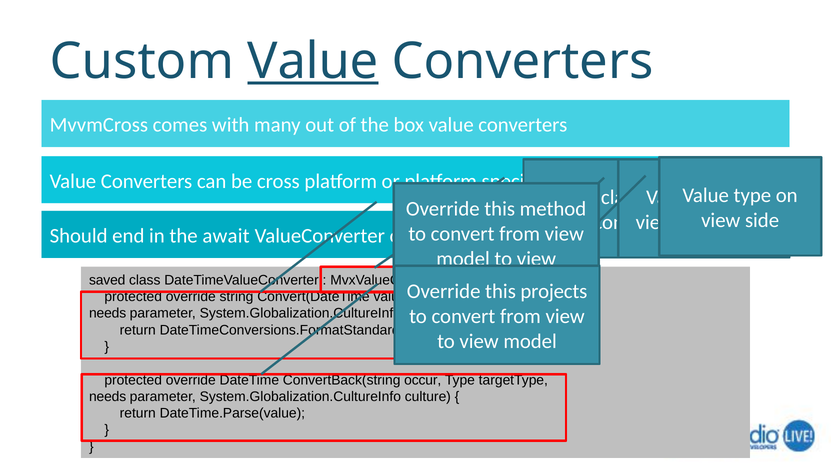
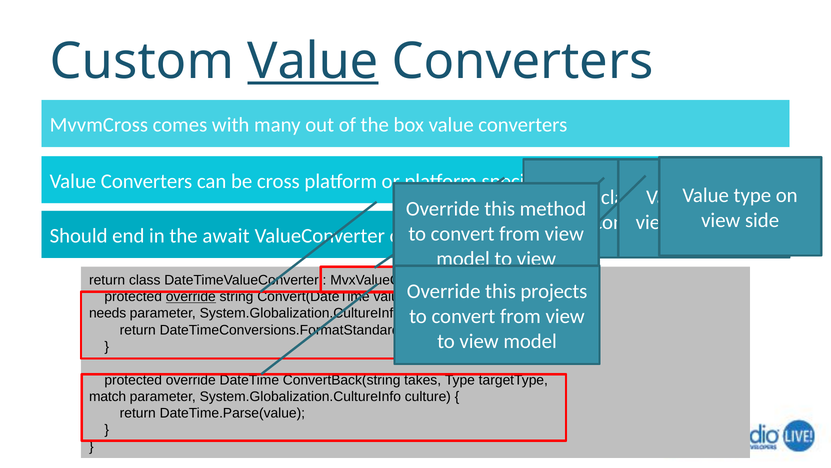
saved: saved -> return (107, 280)
override underline: none -> present (191, 296)
occur: occur -> takes (423, 379)
needs: needs -> match (108, 396)
